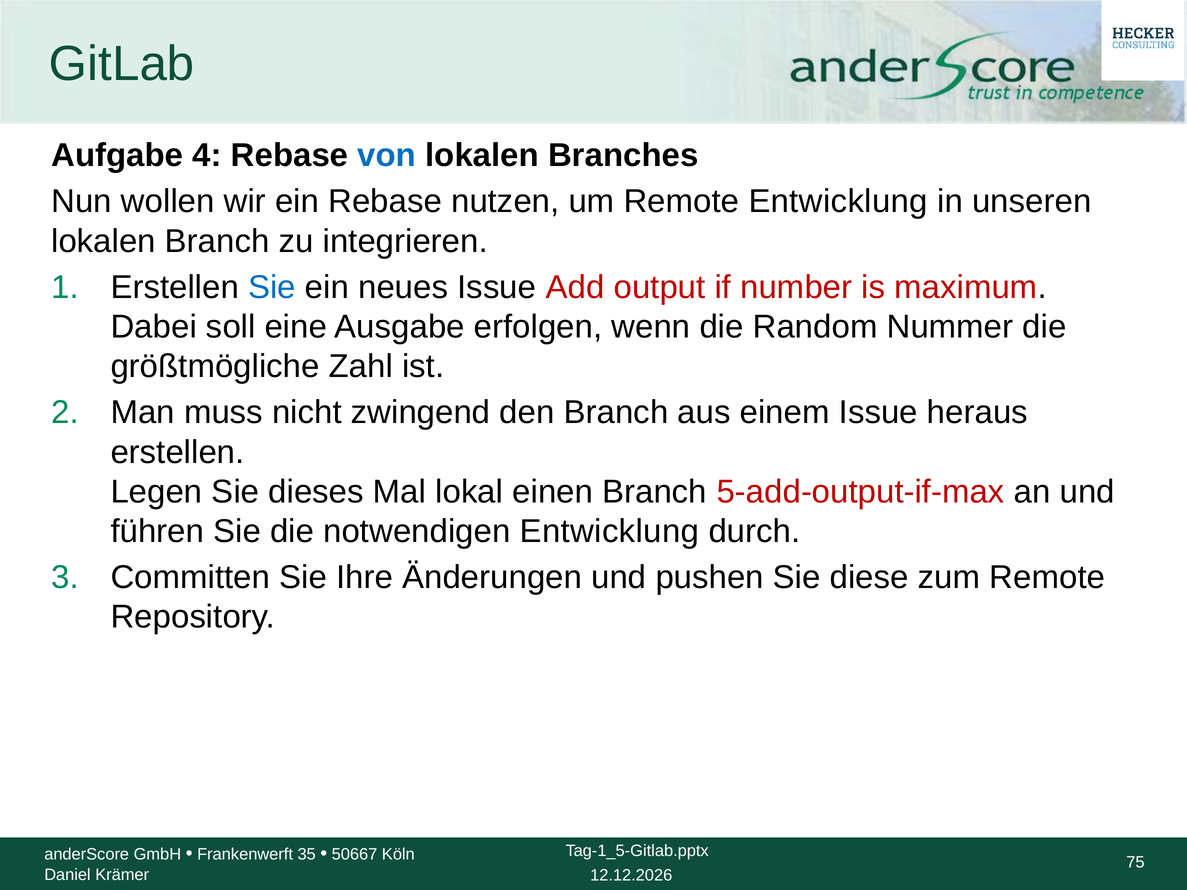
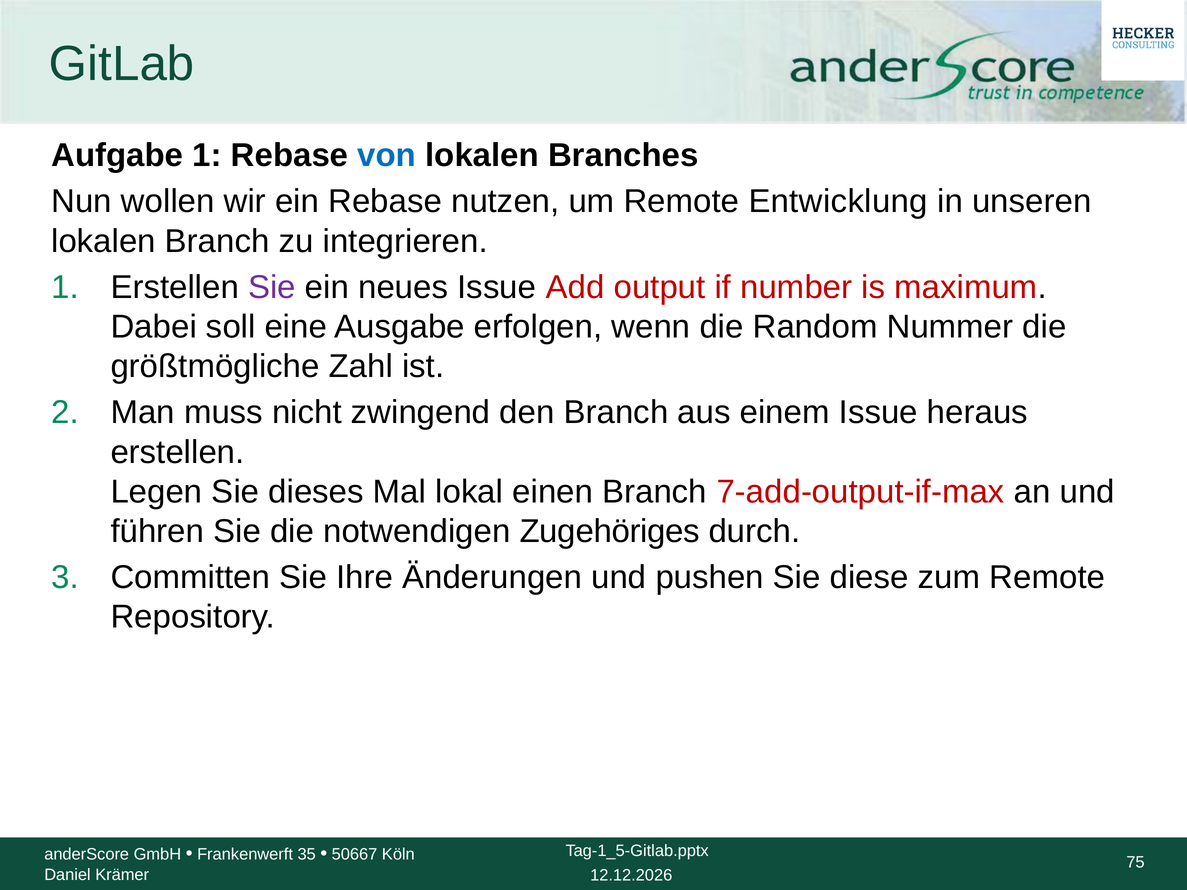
Aufgabe 4: 4 -> 1 (207, 155)
Sie colour: blue -> purple (272, 287)
5-add-output-if-max: 5-add-output-if-max -> 7-add-output-if-max (861, 492)
notwendigen Entwicklung: Entwicklung -> Zugehöriges (610, 531)
